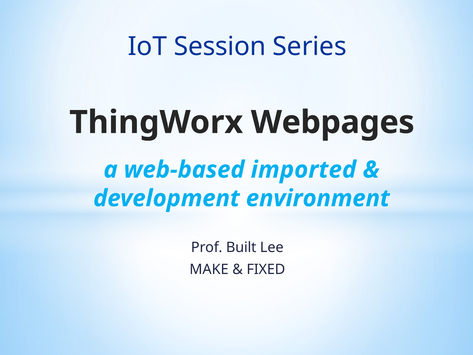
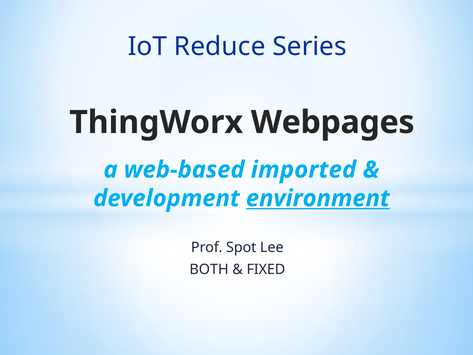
Session: Session -> Reduce (220, 46)
environment underline: none -> present (318, 198)
Built: Built -> Spot (241, 247)
MAKE: MAKE -> BOTH (209, 269)
